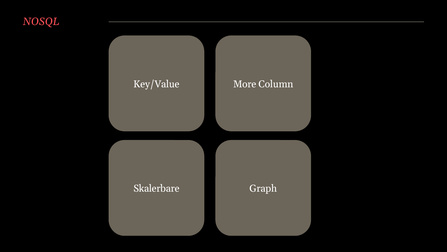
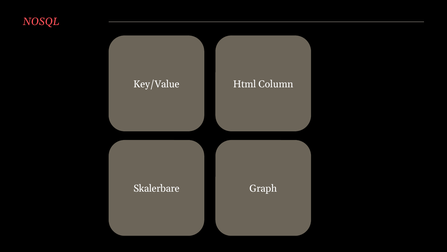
More: More -> Html (245, 84)
